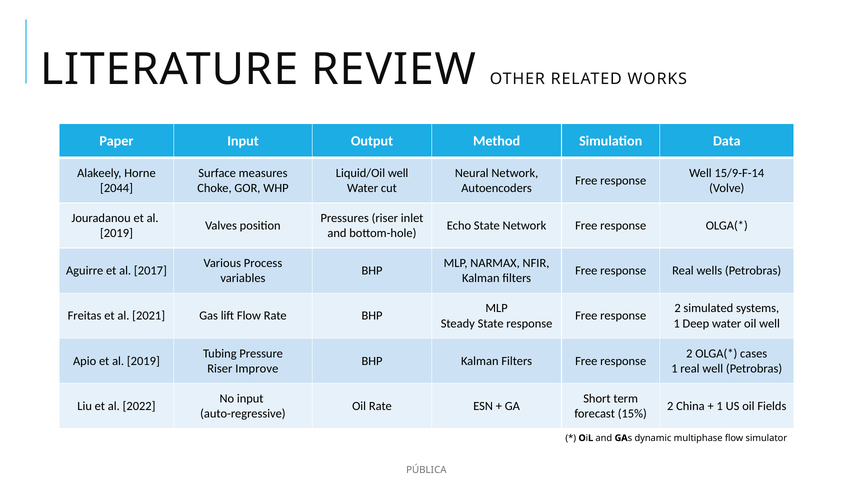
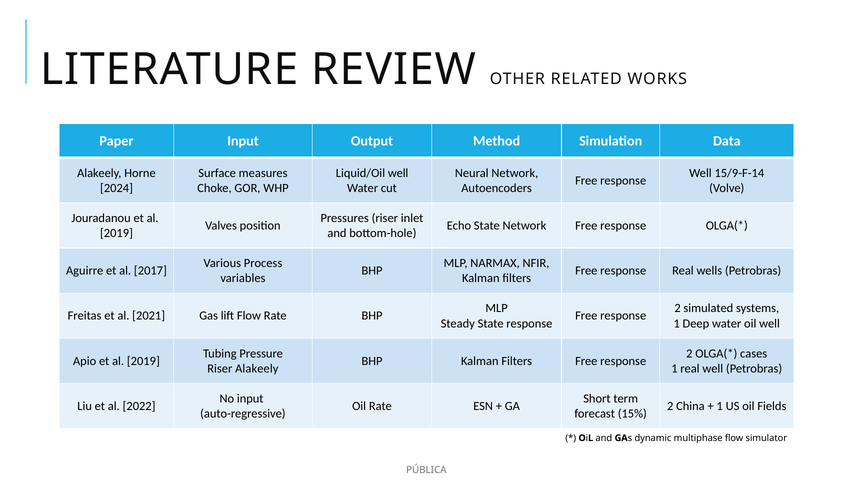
2044: 2044 -> 2024 (117, 188)
Riser Improve: Improve -> Alakeely (257, 368)
